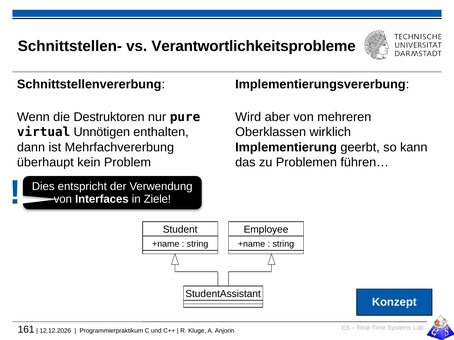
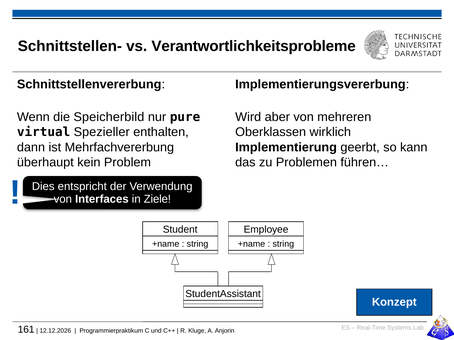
Destruktoren: Destruktoren -> Speicherbild (109, 117)
Unnötigen: Unnötigen -> Spezieller (102, 132)
